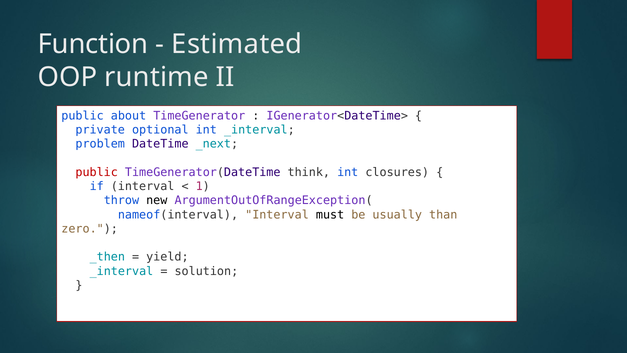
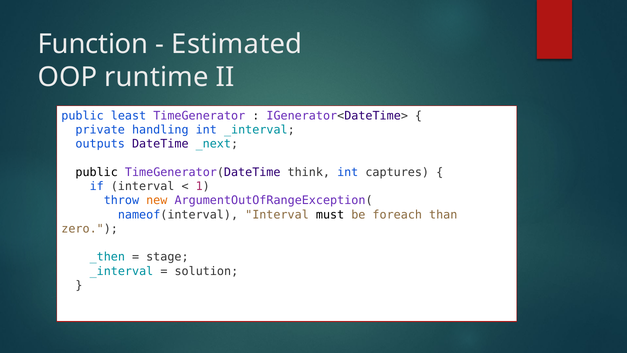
about: about -> least (129, 116)
optional: optional -> handling (160, 130)
problem: problem -> outputs (100, 144)
public colour: red -> black (97, 172)
closures: closures -> captures (397, 172)
new colour: black -> orange (157, 200)
usually: usually -> foreach (397, 215)
yield: yield -> stage (167, 257)
